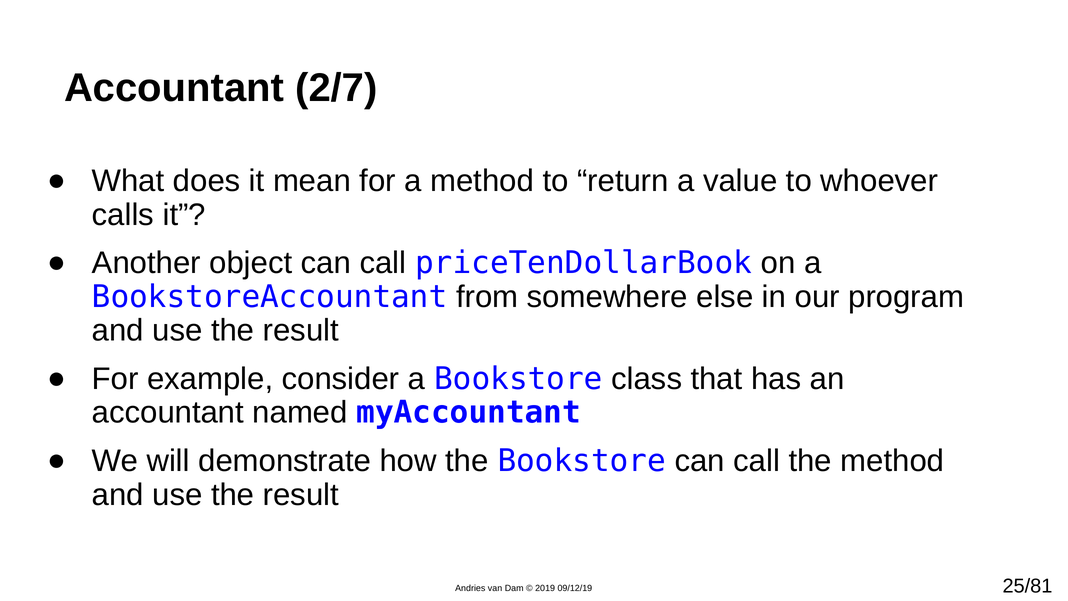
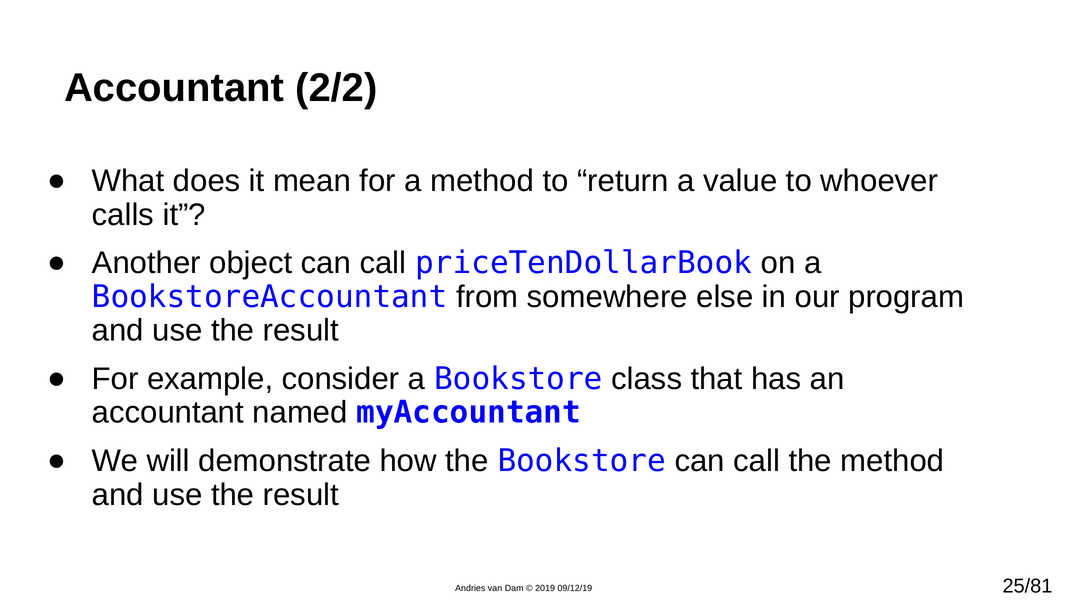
2/7: 2/7 -> 2/2 (336, 88)
